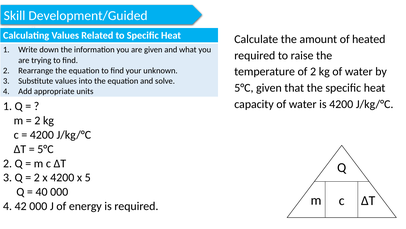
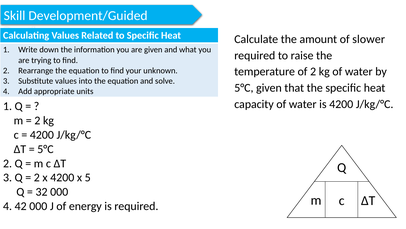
heated: heated -> slower (369, 39)
40: 40 -> 32 (42, 191)
